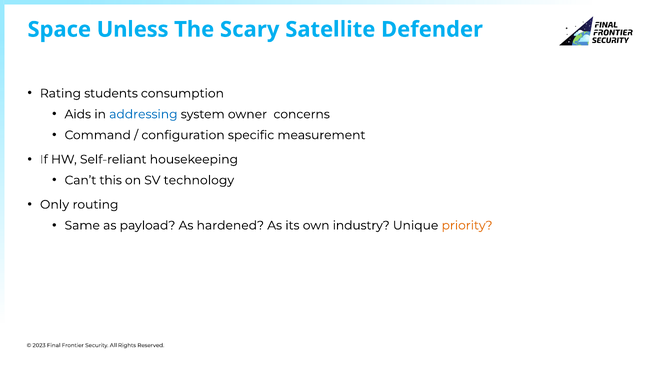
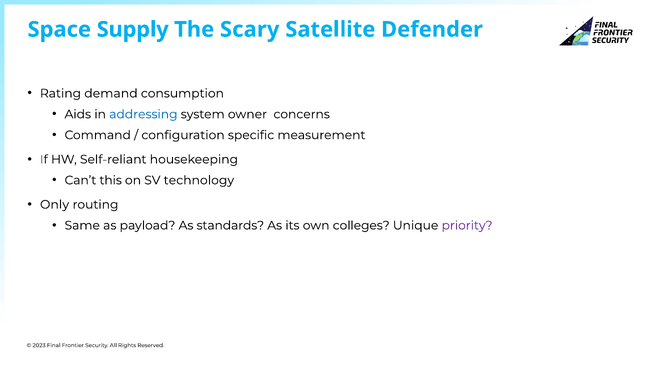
Unless: Unless -> Supply (133, 30)
students: students -> demand (111, 93)
hardened: hardened -> standards (230, 226)
industry: industry -> colleges (361, 226)
priority colour: orange -> purple (467, 226)
